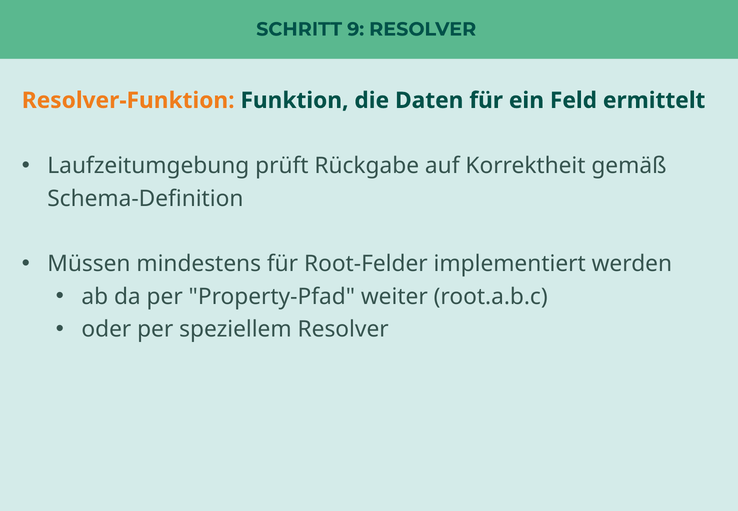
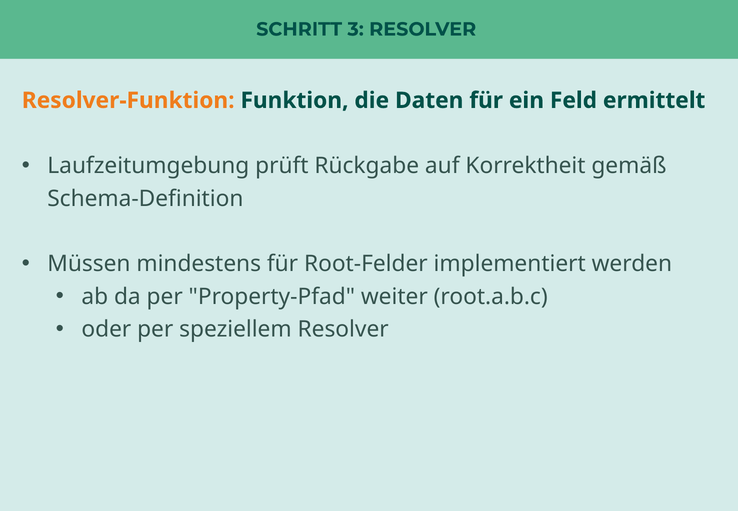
9: 9 -> 3 (356, 29)
